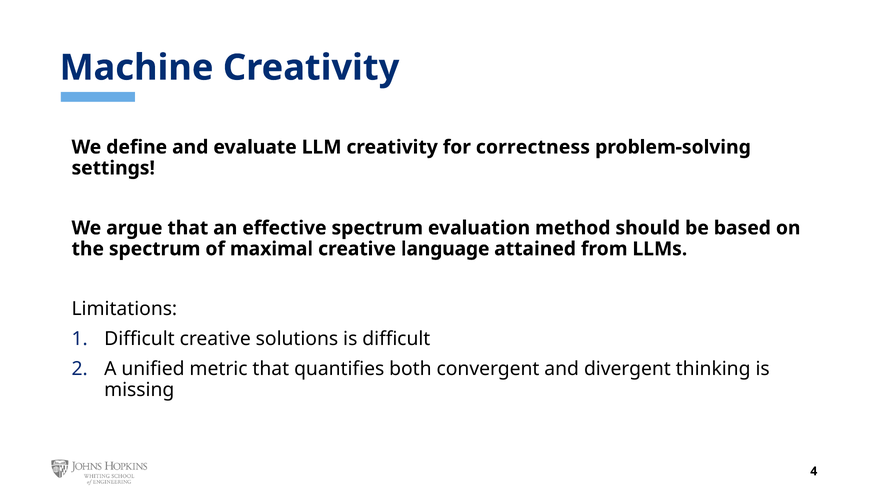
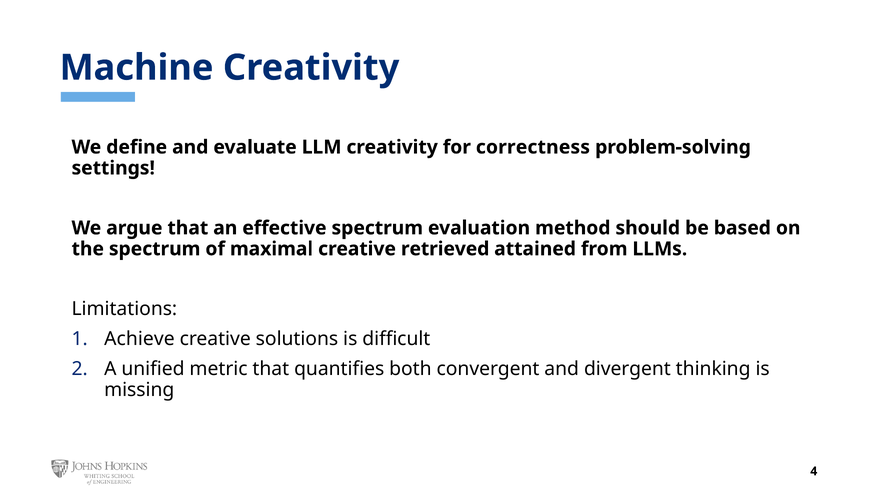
language: language -> retrieved (445, 249)
Difficult: Difficult -> Achieve (139, 338)
